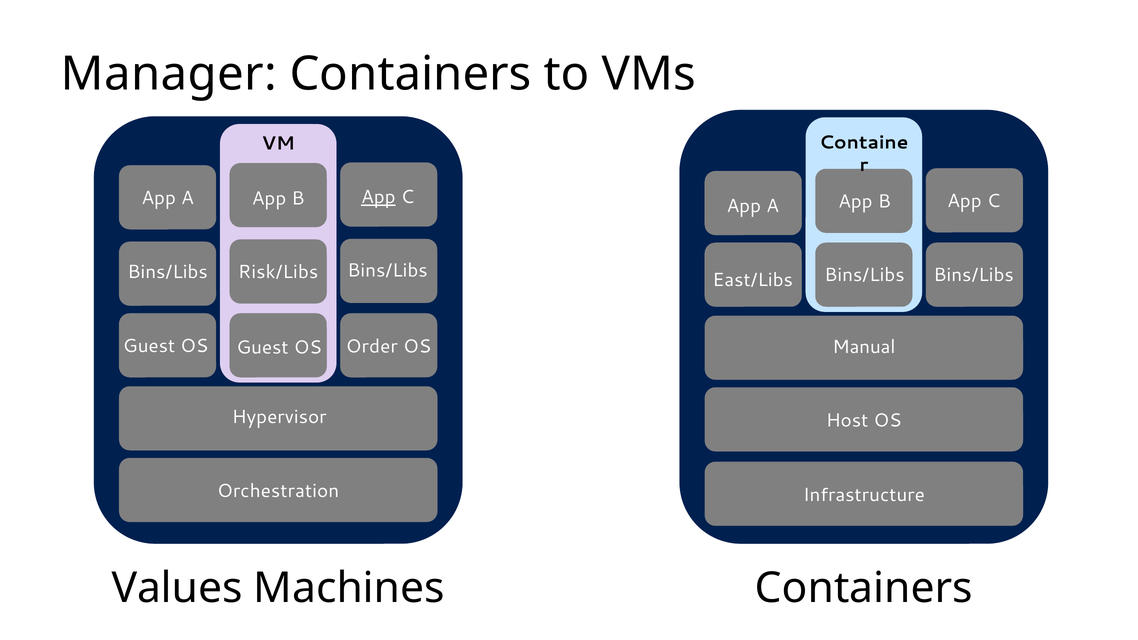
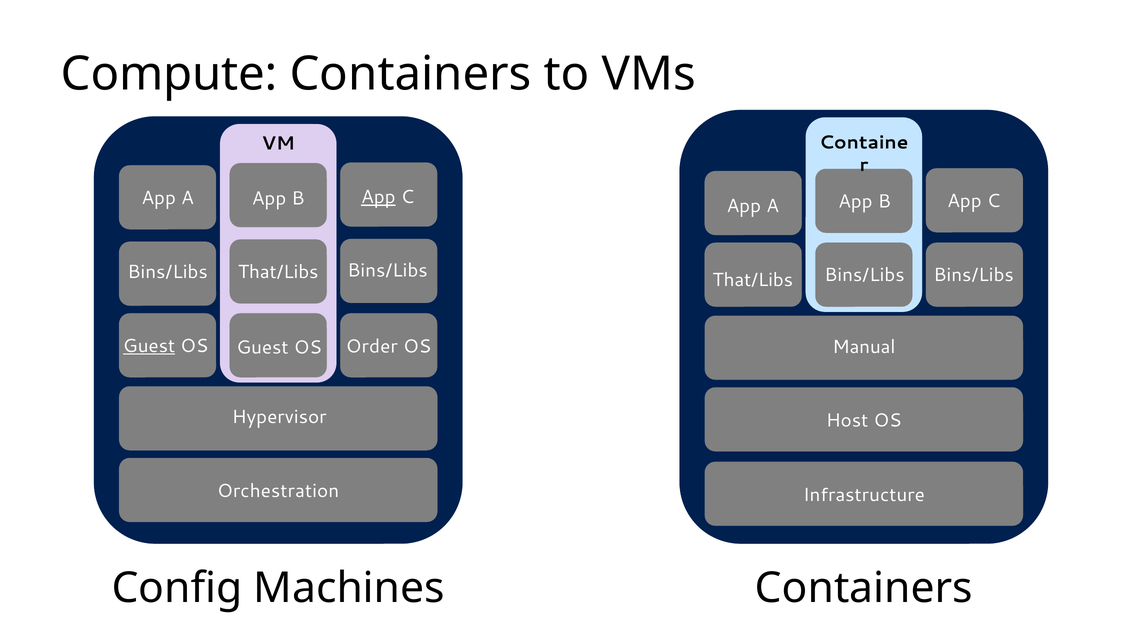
Manager: Manager -> Compute (169, 74)
Risk/Libs: Risk/Libs -> That/Libs (278, 272)
East/Libs: East/Libs -> That/Libs (753, 280)
Guest underline: none -> present (149, 346)
Values: Values -> Config (177, 588)
